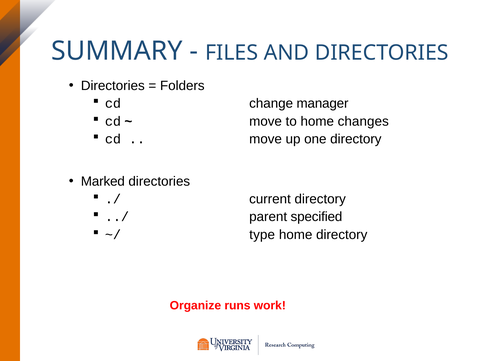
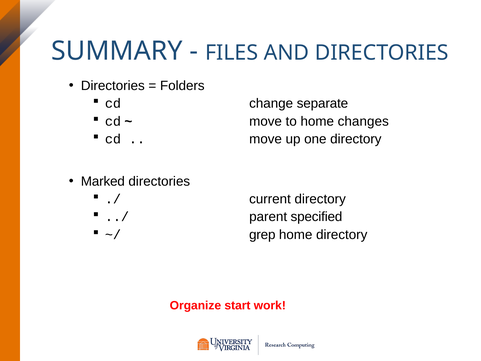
manager: manager -> separate (322, 103)
type: type -> grep (262, 234)
runs: runs -> start (237, 305)
